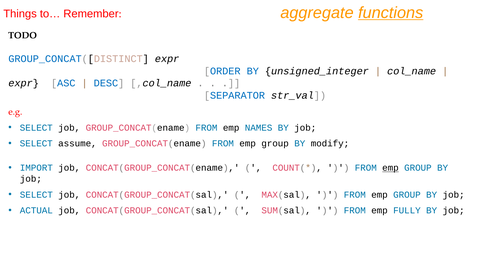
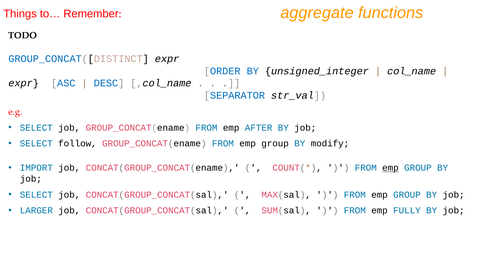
functions underline: present -> none (391, 13)
NAMES: NAMES -> AFTER (259, 128)
assume: assume -> follow (77, 144)
ACTUAL: ACTUAL -> LARGER (36, 211)
